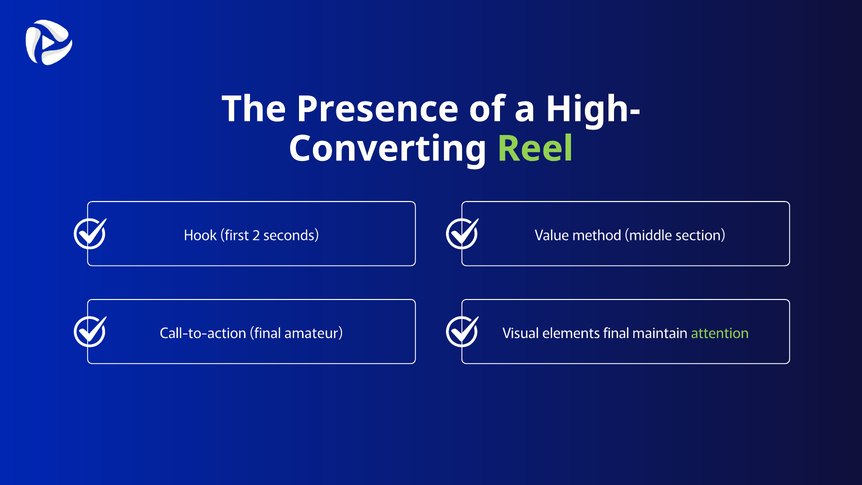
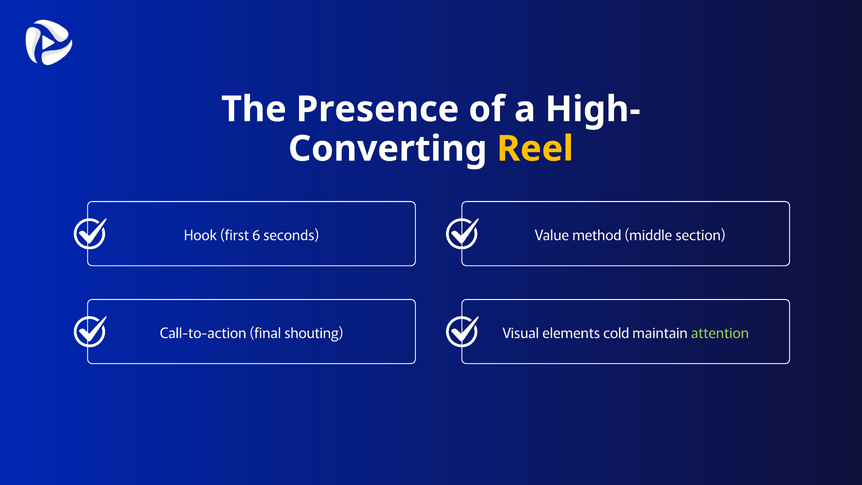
Reel colour: light green -> yellow (535, 149)
2: 2 -> 6 (256, 235)
amateur: amateur -> shouting (314, 333)
elements final: final -> cold (616, 333)
